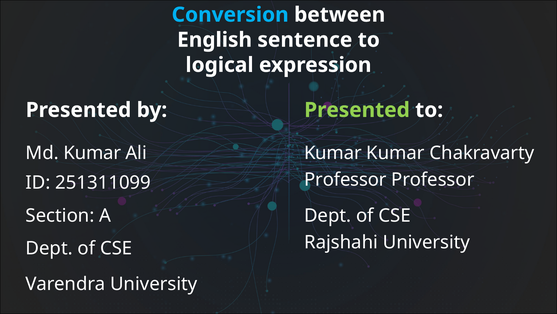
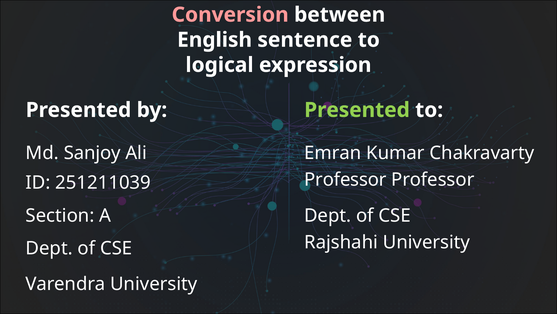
Conversion colour: light blue -> pink (230, 15)
Md Kumar: Kumar -> Sanjoy (92, 153)
Kumar: Kumar -> Emran (333, 153)
251311099: 251311099 -> 251211039 (103, 182)
